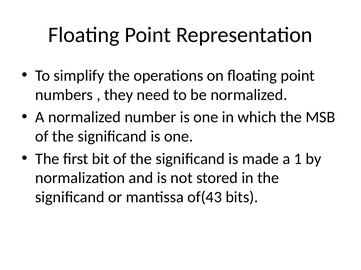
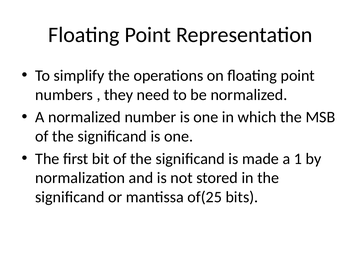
of(43: of(43 -> of(25 (205, 198)
